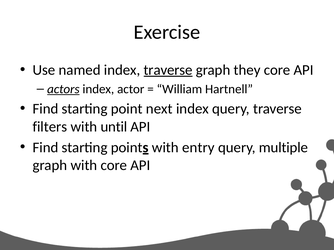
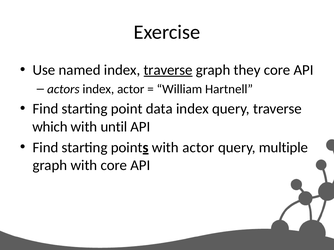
actors underline: present -> none (63, 89)
next: next -> data (159, 109)
filters: filters -> which (50, 127)
with entry: entry -> actor (198, 148)
